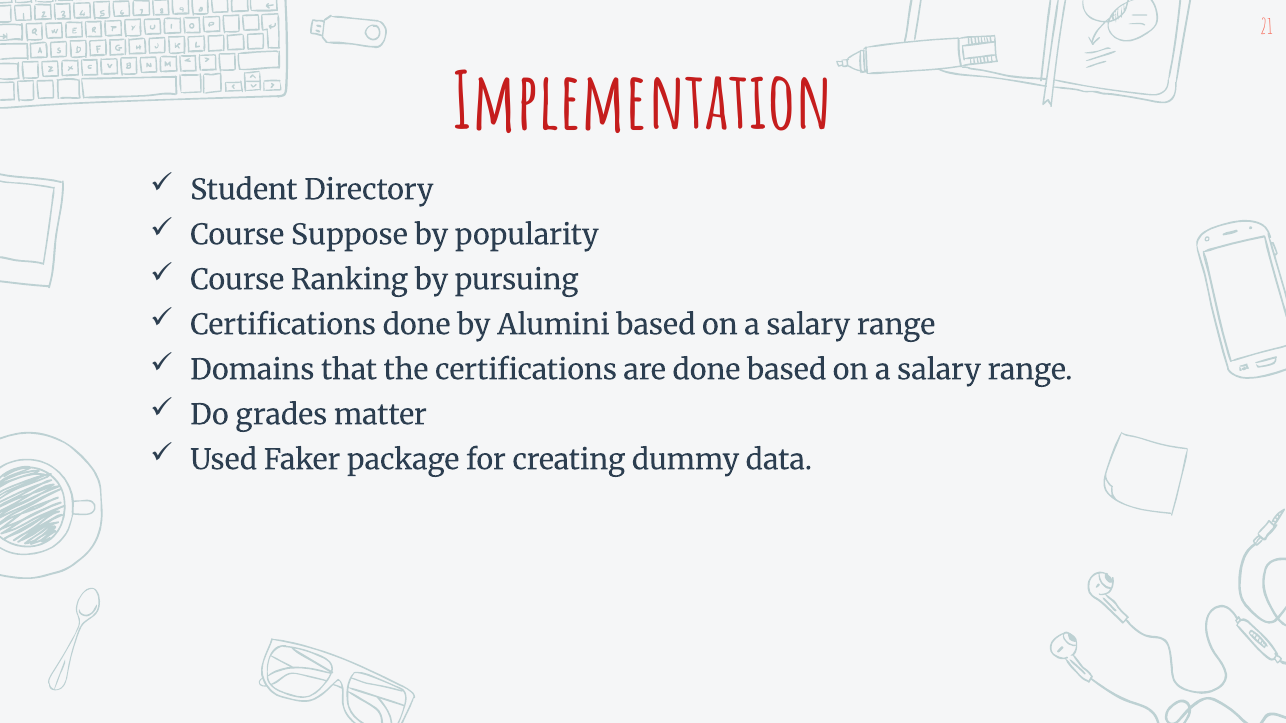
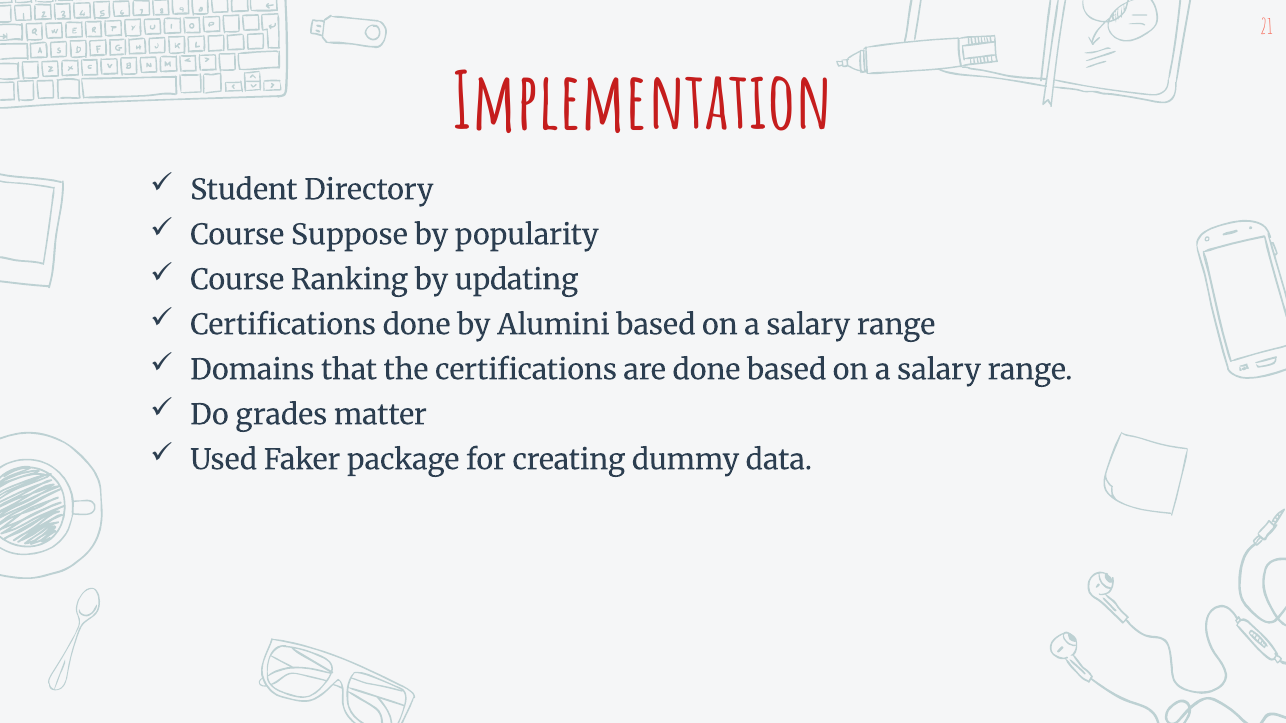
pursuing: pursuing -> updating (517, 280)
